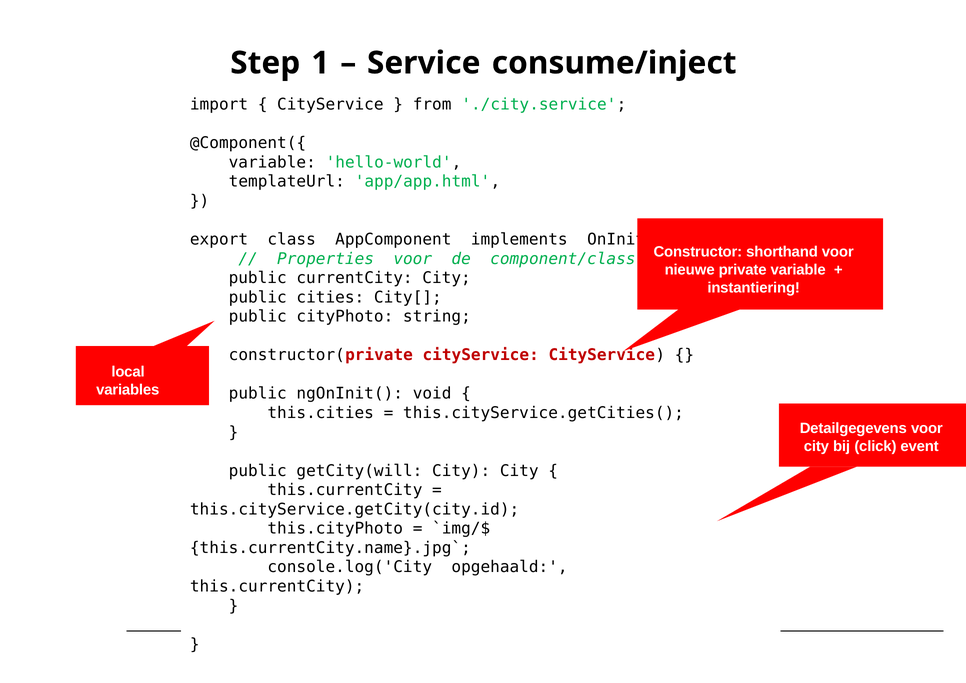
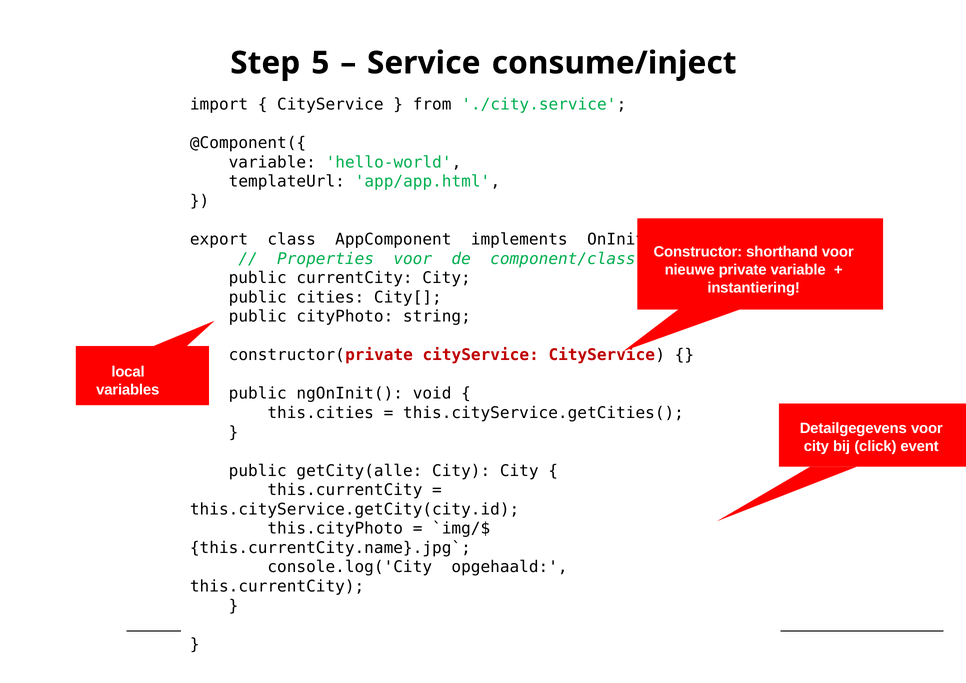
1: 1 -> 5 (320, 63)
getCity(will: getCity(will -> getCity(alle (359, 471)
